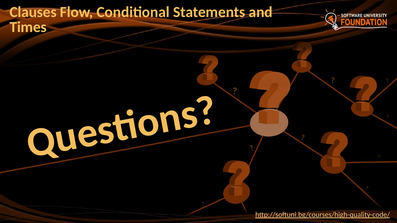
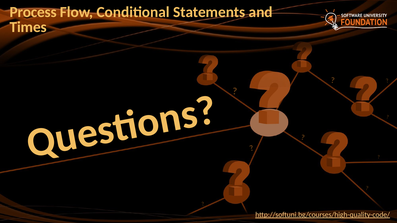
Clauses: Clauses -> Process (33, 12)
